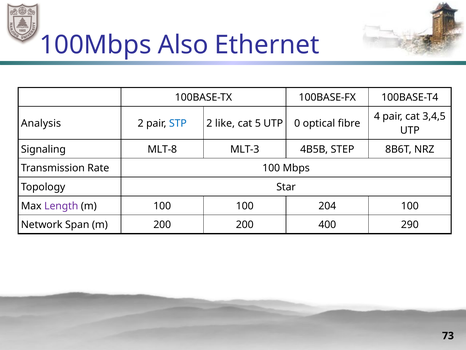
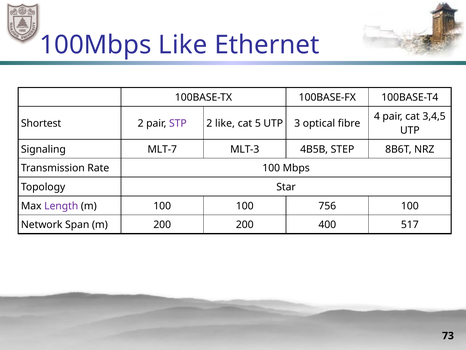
100Mbps Also: Also -> Like (183, 45)
Analysis: Analysis -> Shortest (41, 123)
STP colour: blue -> purple (178, 123)
0: 0 -> 3 (297, 123)
MLT-8: MLT-8 -> MLT-7 (162, 149)
204: 204 -> 756 (327, 206)
290: 290 -> 517 (410, 224)
